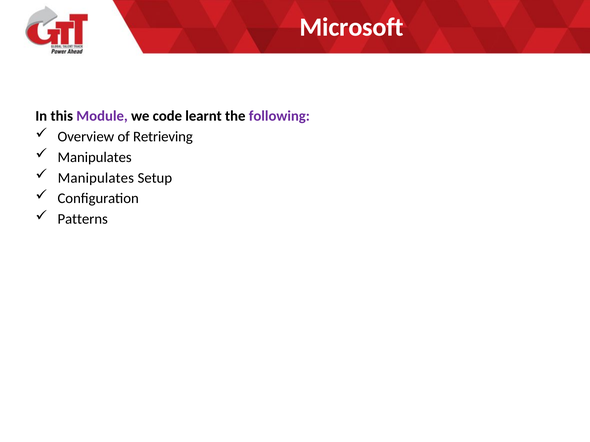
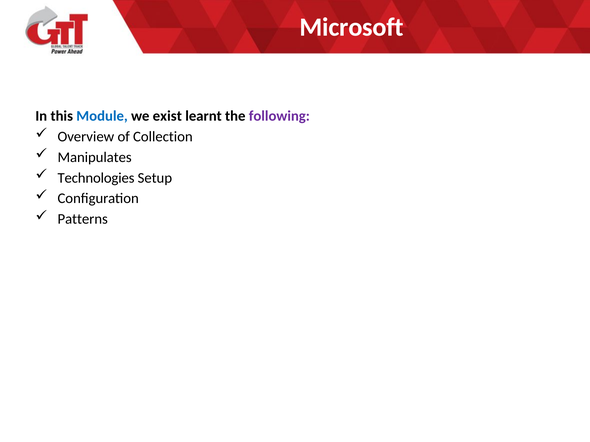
Module colour: purple -> blue (102, 116)
code: code -> exist (167, 116)
Retrieving: Retrieving -> Collection (163, 137)
Manipulates: Manipulates -> Technologies (96, 178)
